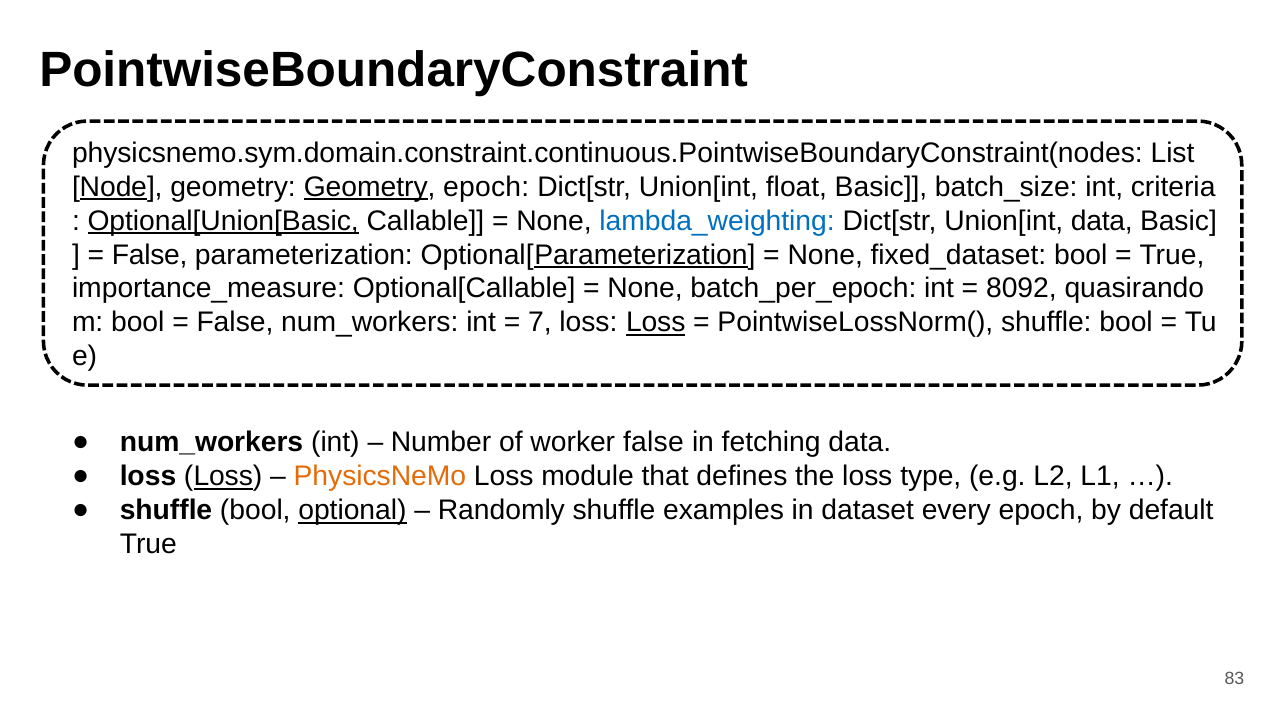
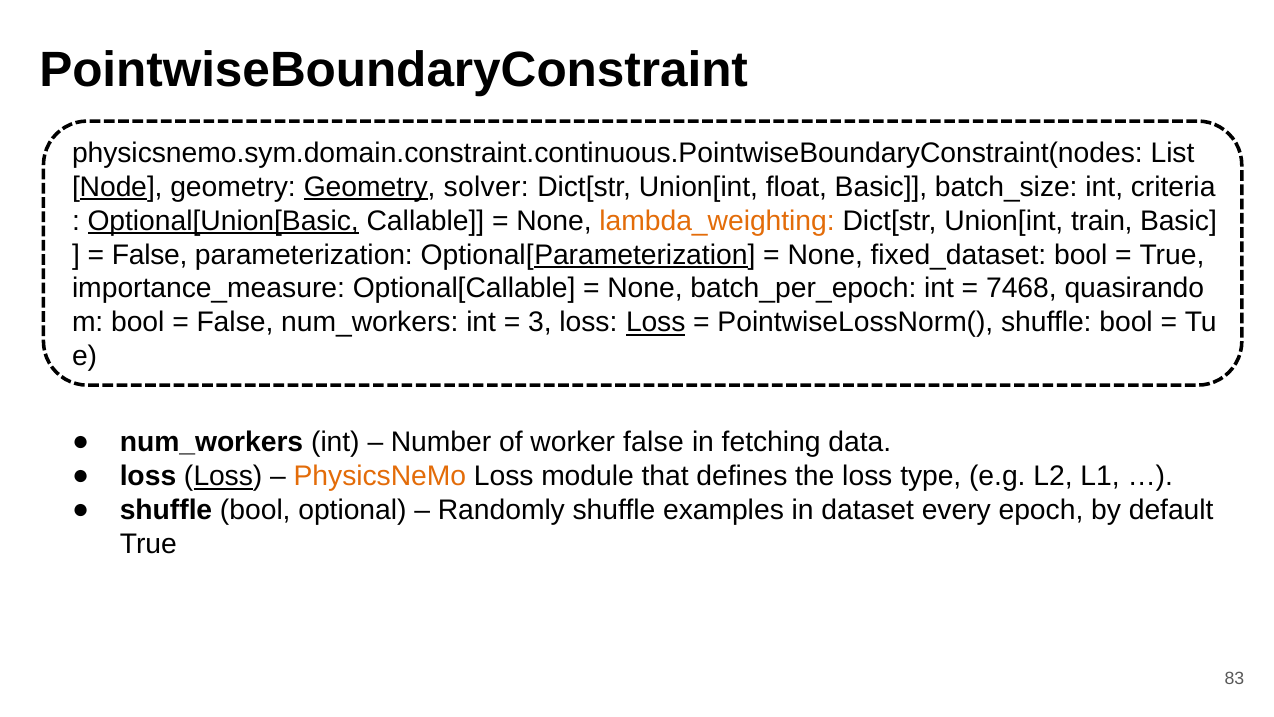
Geometry epoch: epoch -> solver (486, 187)
lambda_weighting colour: blue -> orange (717, 221)
Union[int data: data -> train (1102, 221)
8092: 8092 -> 7468 (1021, 288)
7: 7 -> 3 (540, 322)
optional underline: present -> none (352, 510)
